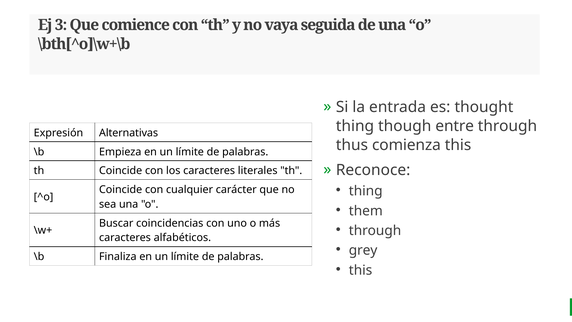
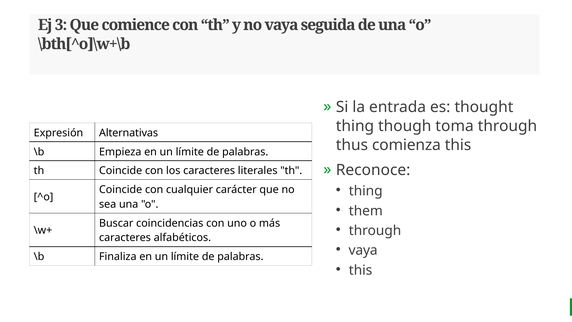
entre: entre -> toma (455, 126)
grey: grey -> vaya (363, 250)
